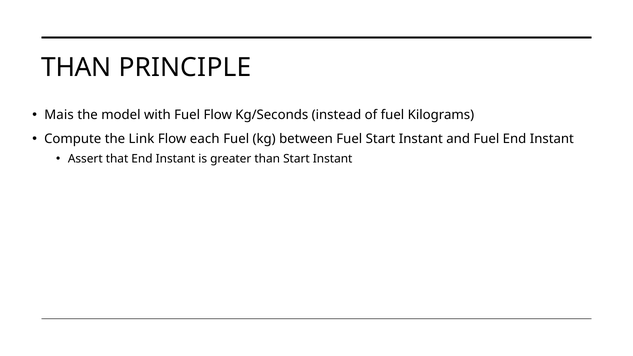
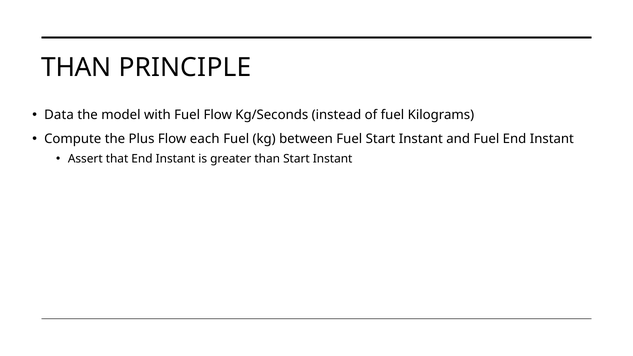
Mais: Mais -> Data (59, 115)
Link: Link -> Plus (142, 139)
